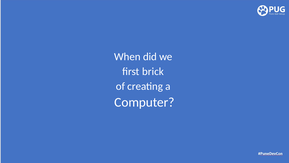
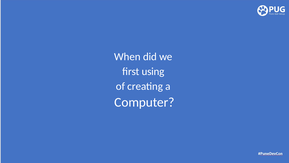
brick: brick -> using (153, 71)
